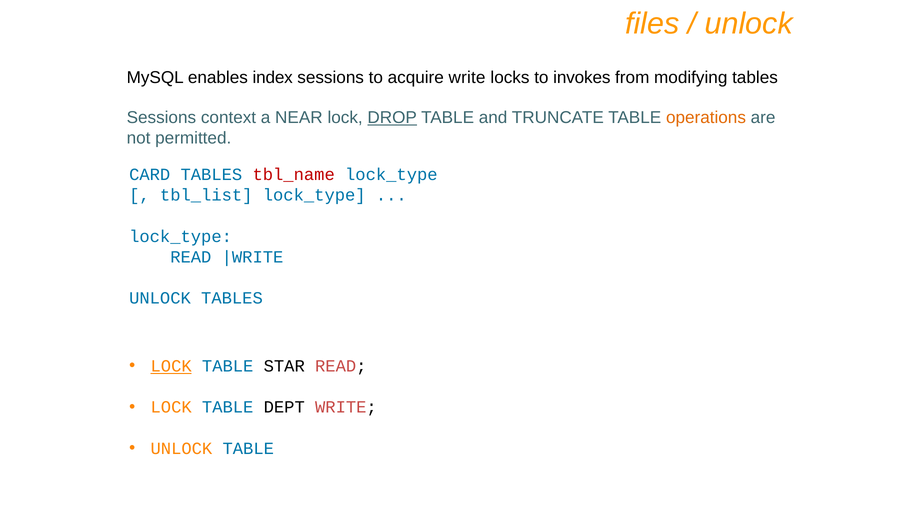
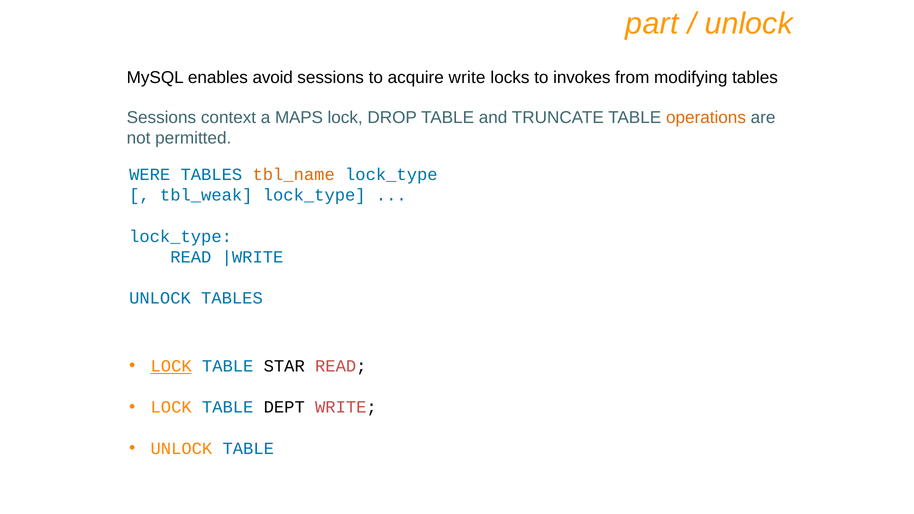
files: files -> part (652, 24)
index: index -> avoid (273, 78)
NEAR: NEAR -> MAPS (299, 118)
DROP underline: present -> none (392, 118)
CARD: CARD -> WERE (150, 175)
tbl_name colour: red -> orange (294, 175)
tbl_list: tbl_list -> tbl_weak (206, 195)
